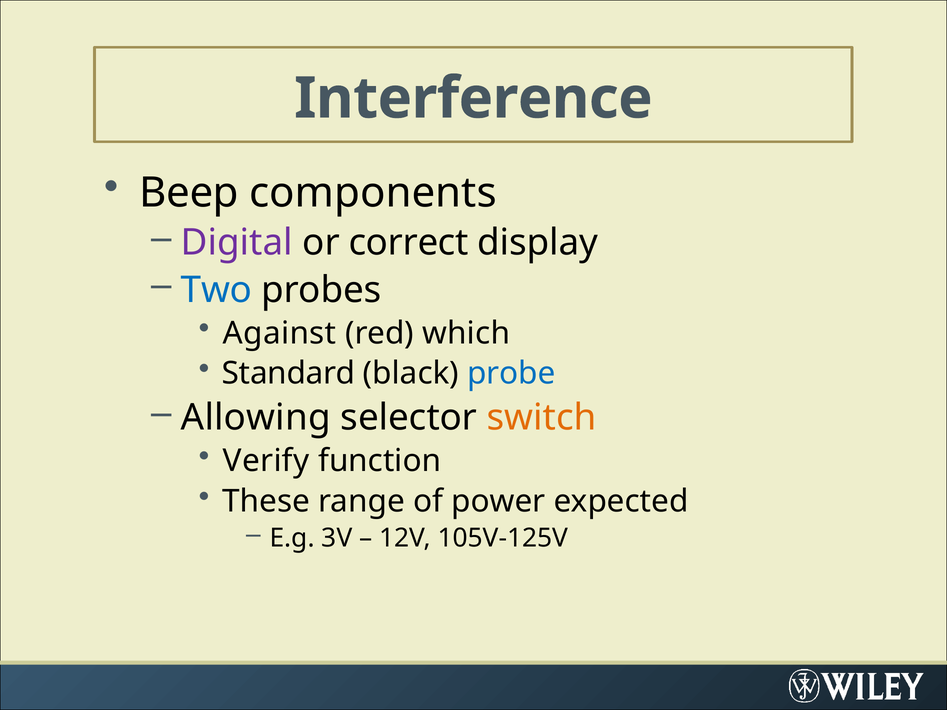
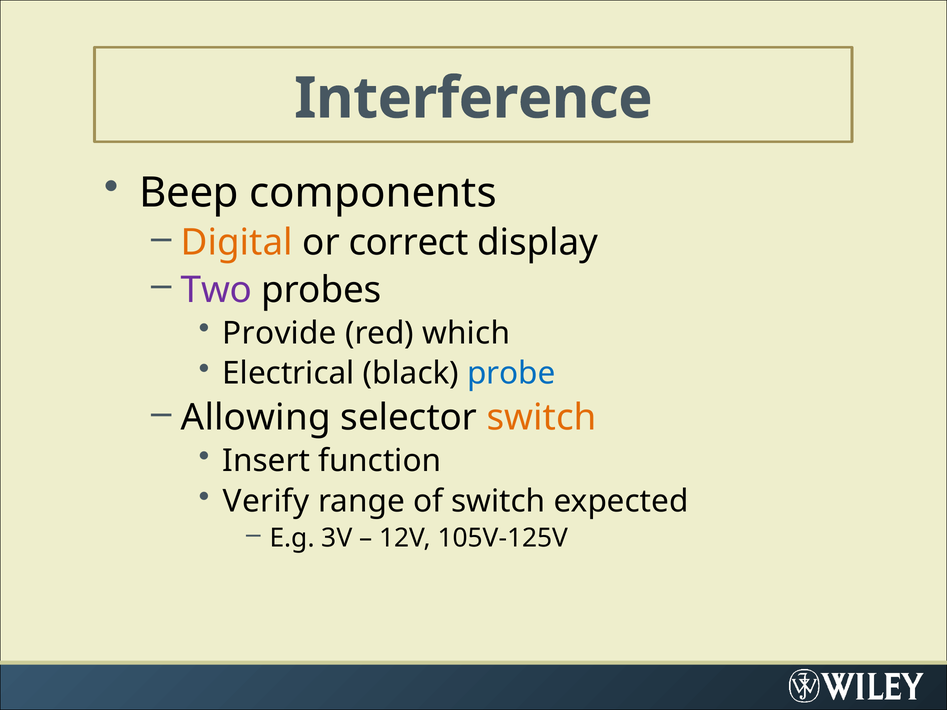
Digital colour: purple -> orange (237, 243)
Two colour: blue -> purple (217, 290)
Against: Against -> Provide (280, 333)
Standard: Standard -> Electrical (288, 374)
Verify: Verify -> Insert (266, 461)
These: These -> Verify (266, 502)
of power: power -> switch (498, 502)
